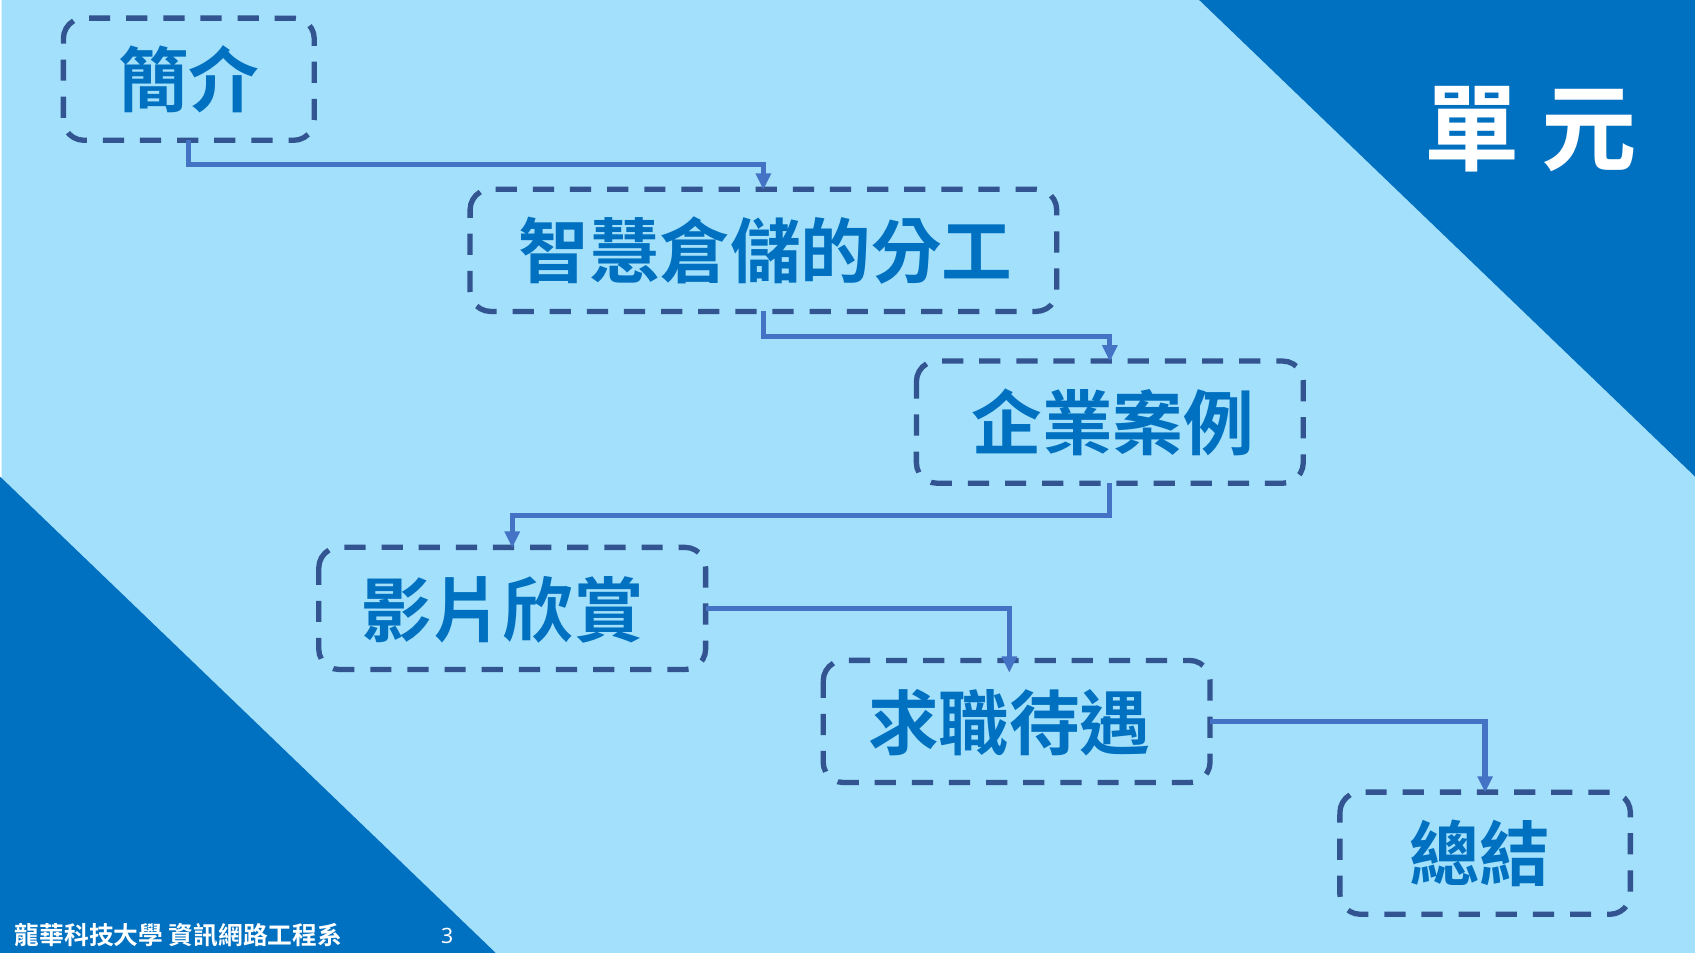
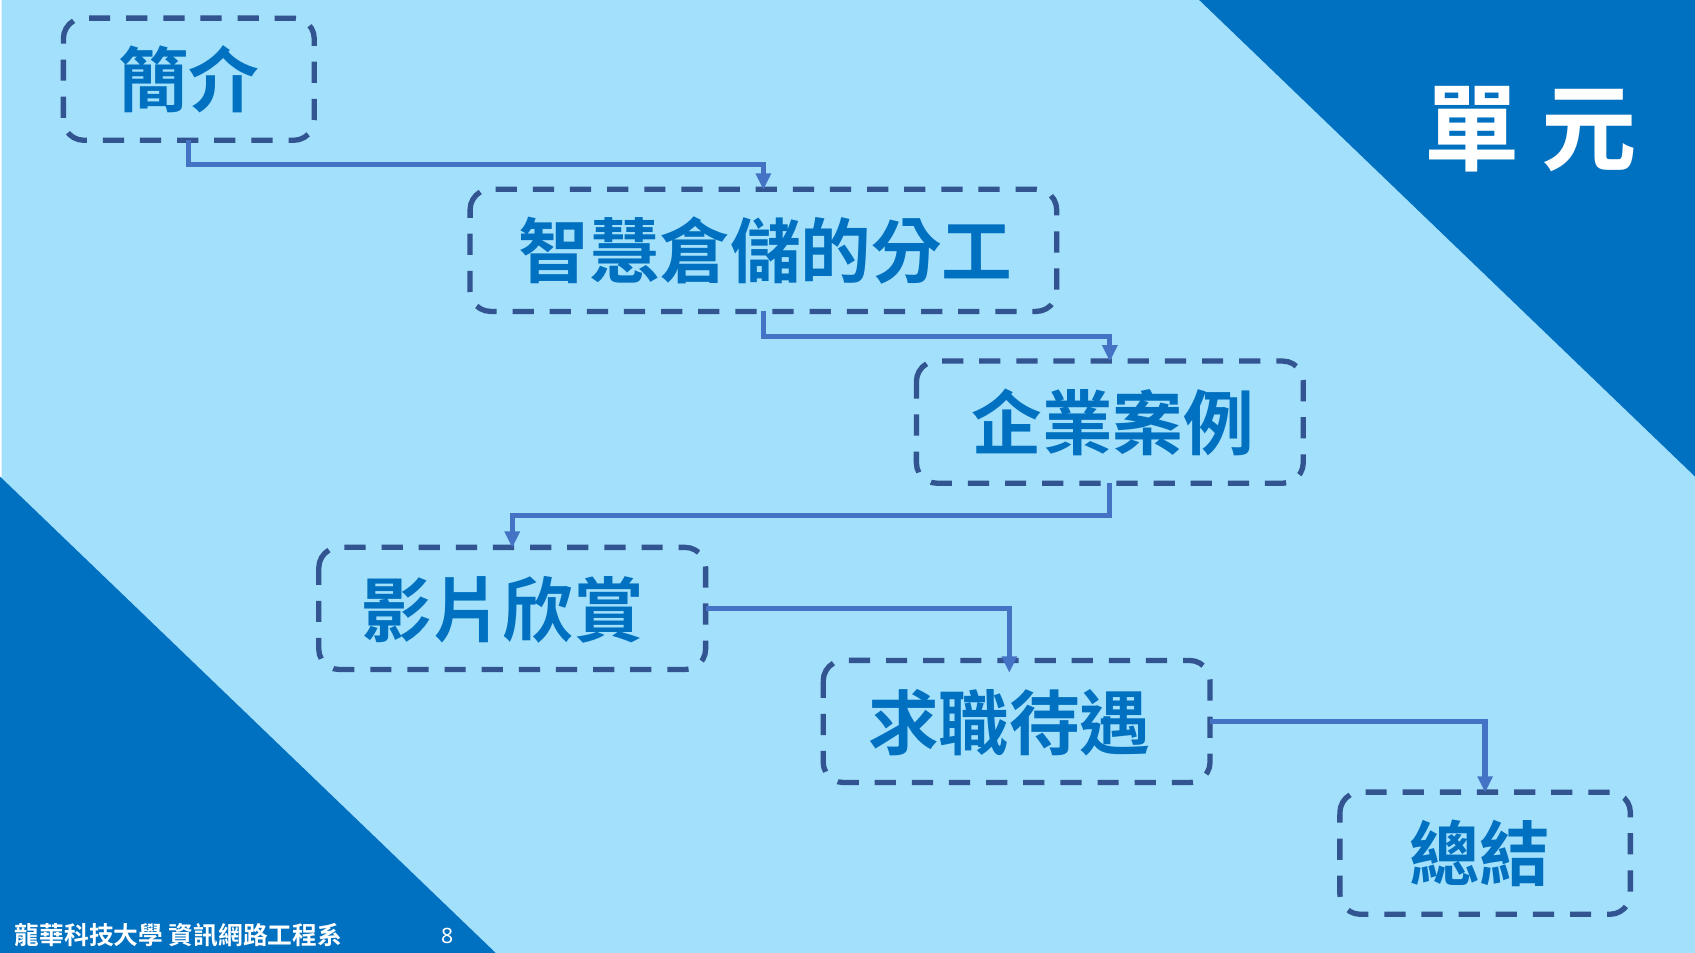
3: 3 -> 8 (447, 937)
